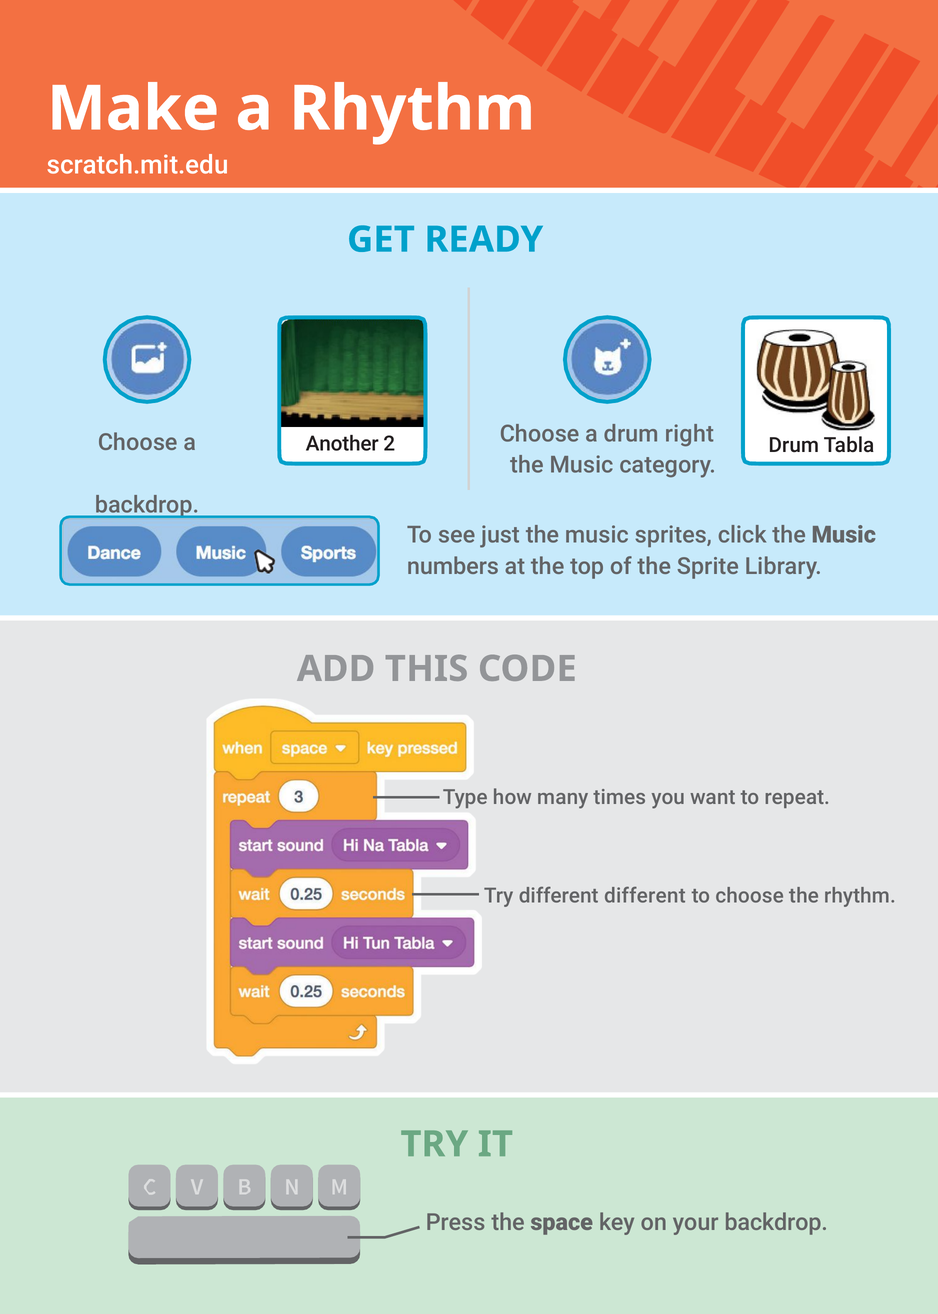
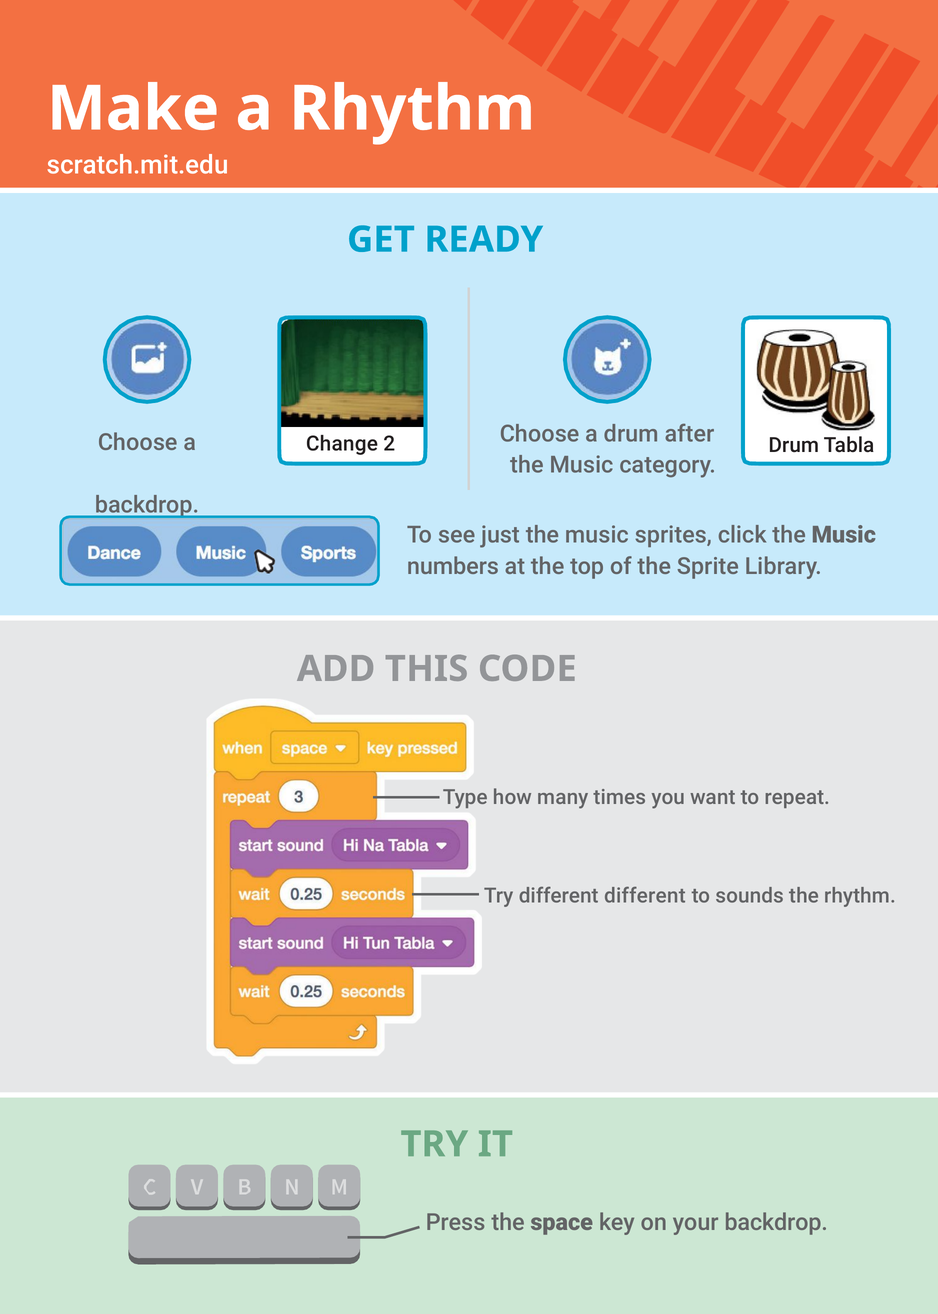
right: right -> after (689, 434)
Another: Another -> Change (342, 443)
to choose: choose -> sounds (750, 895)
